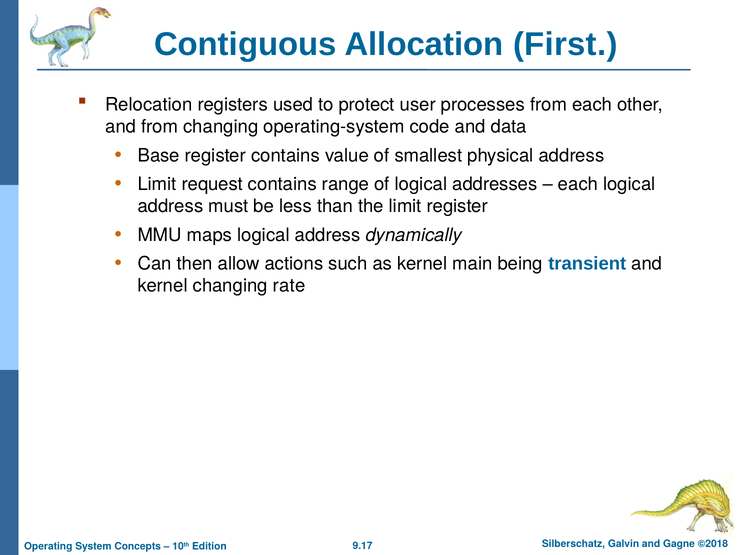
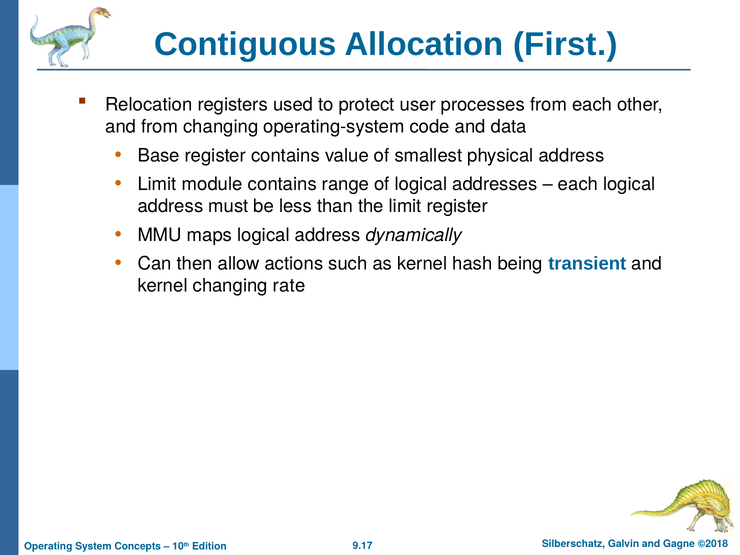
request: request -> module (212, 184)
main: main -> hash (472, 264)
